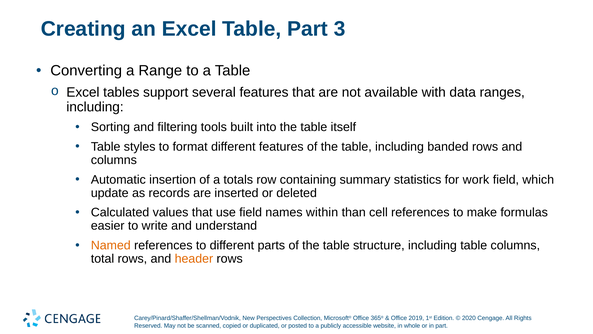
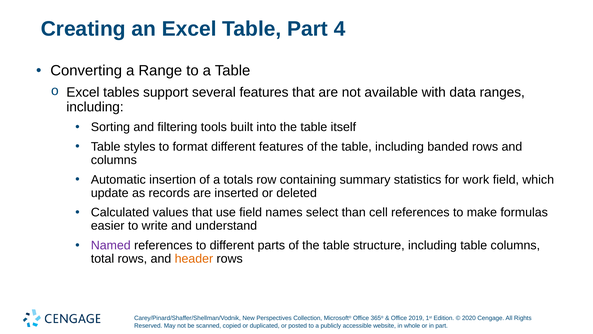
3: 3 -> 4 (340, 29)
within: within -> select (322, 212)
Named colour: orange -> purple (111, 245)
